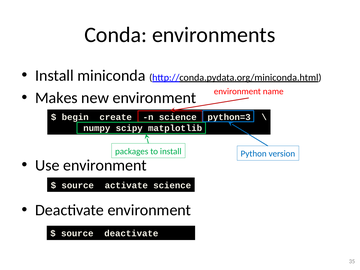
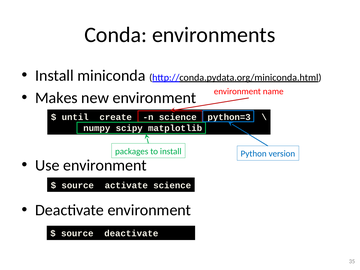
begin: begin -> until (75, 117)
